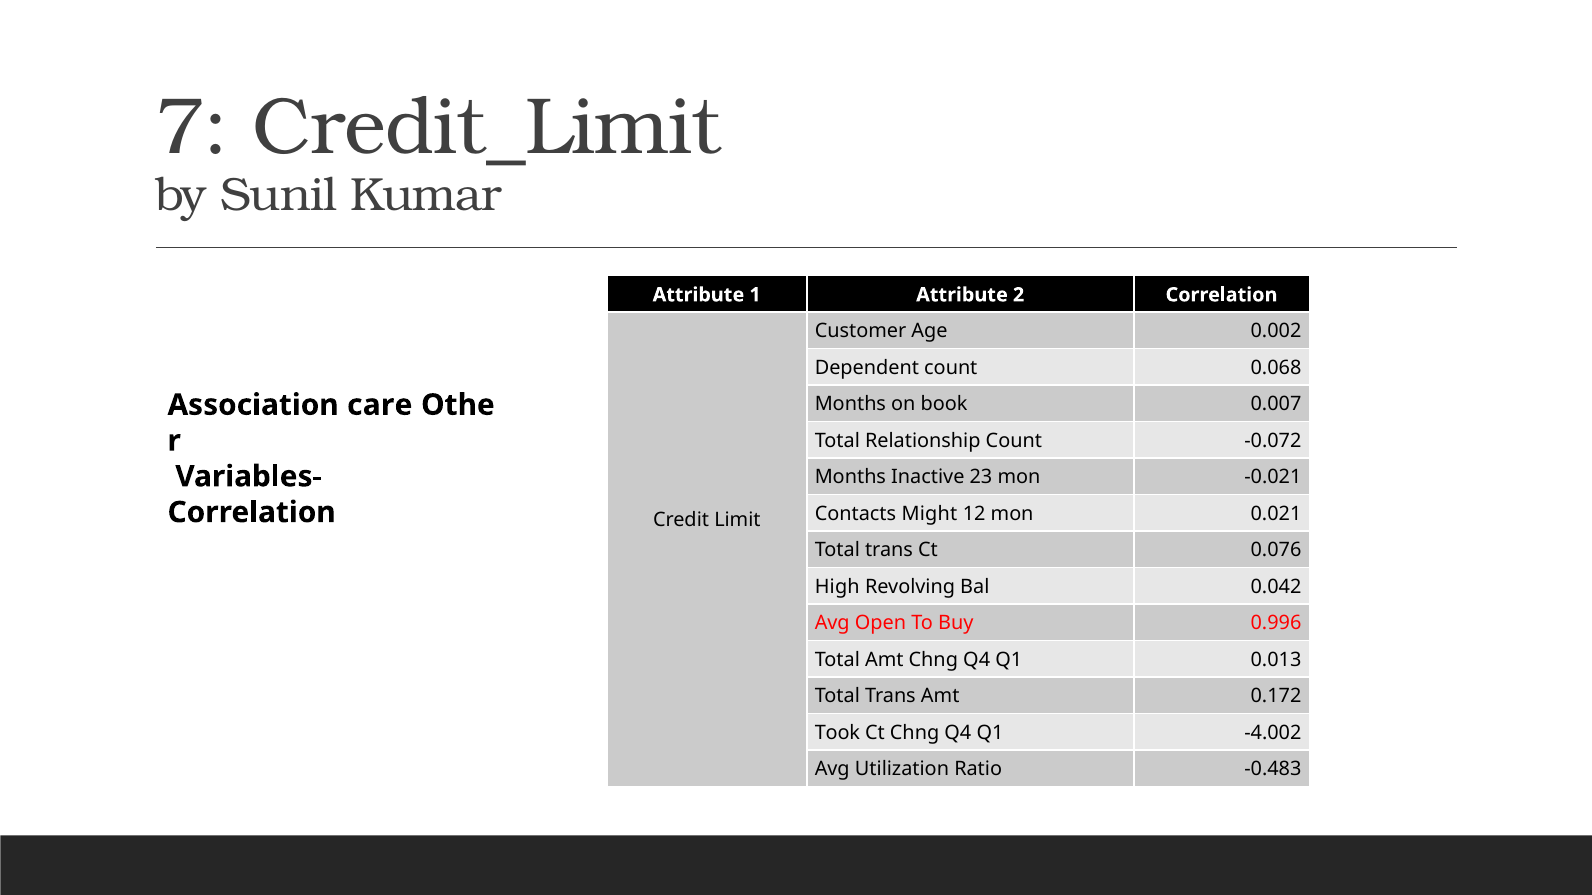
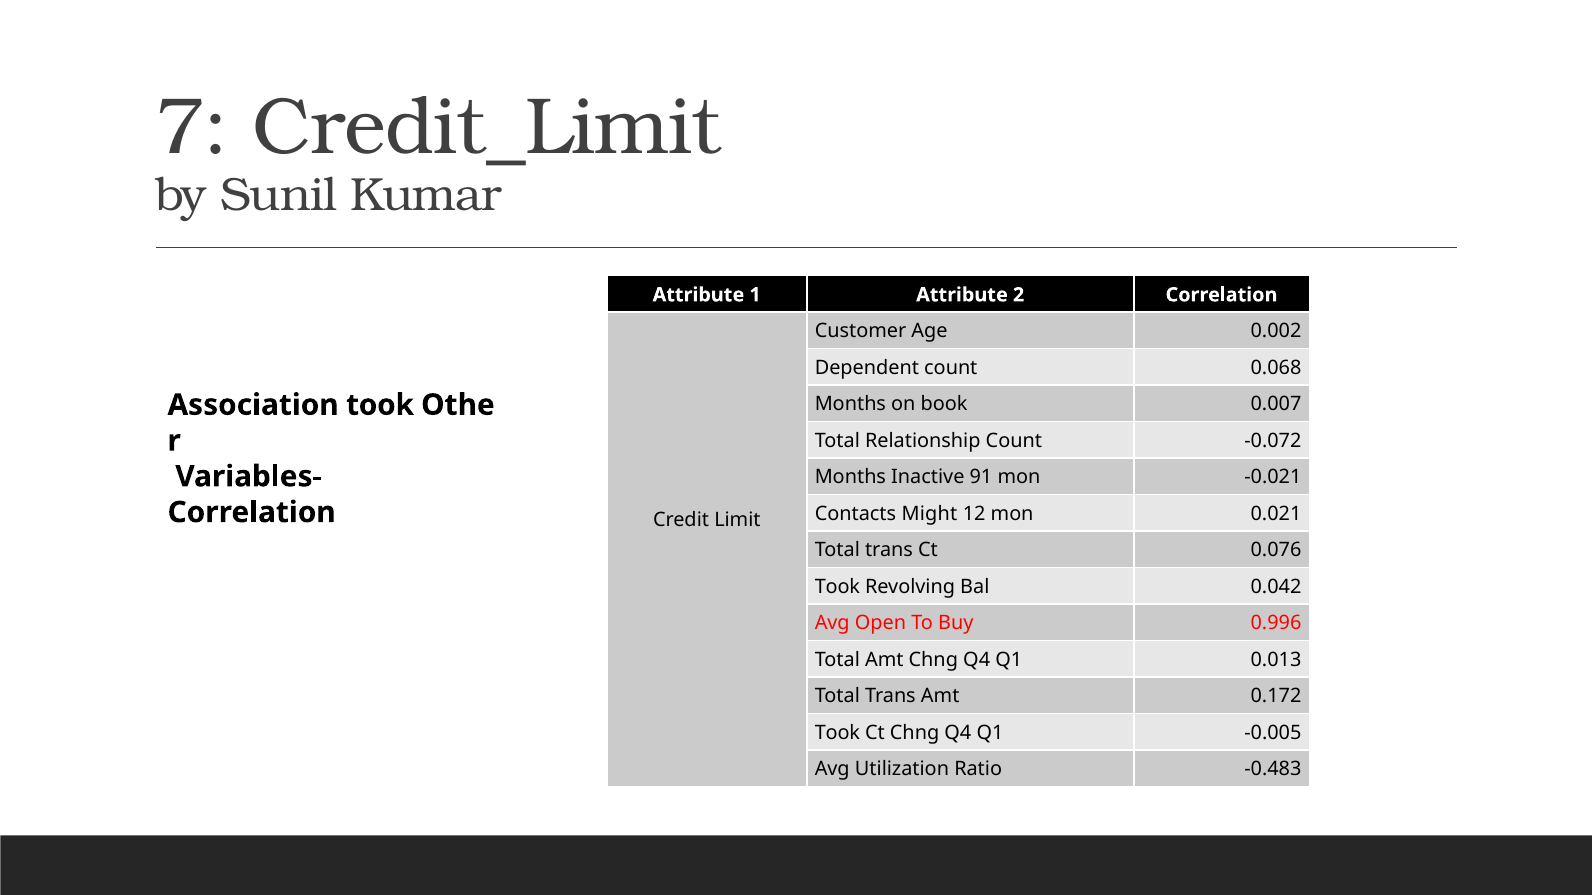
Association care: care -> took (380, 405)
23: 23 -> 91 (981, 478)
High: High -> Took (837, 587)
-4.002: -4.002 -> -0.005 (1273, 733)
